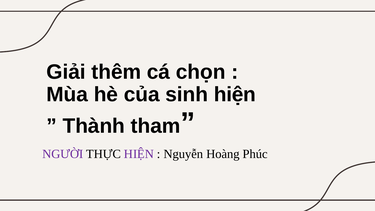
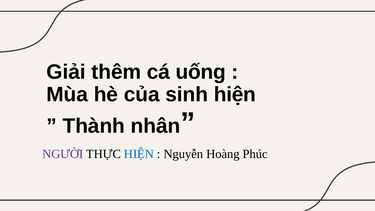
chọn: chọn -> uống (201, 72)
tham: tham -> nhân (156, 126)
HIỆN colour: purple -> blue (139, 154)
